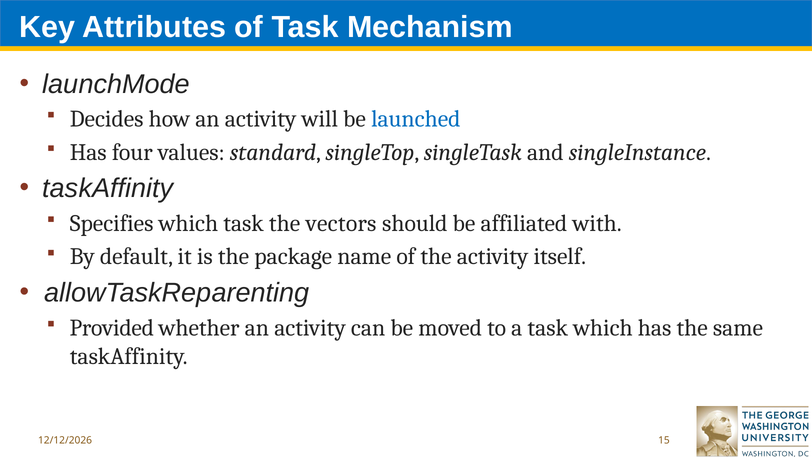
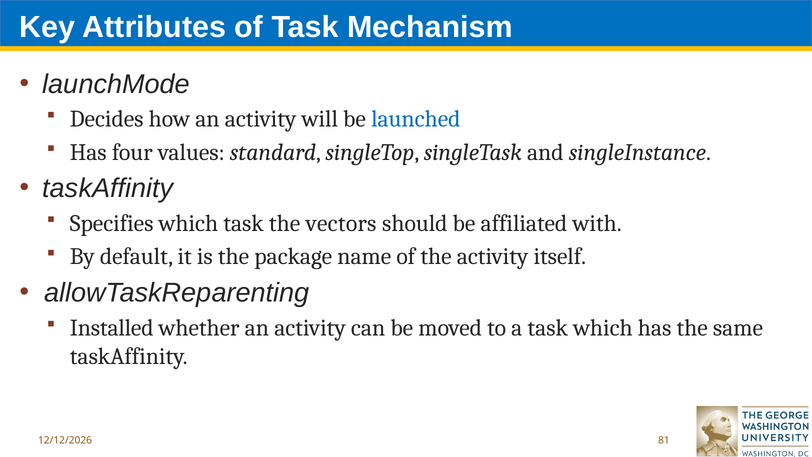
Provided: Provided -> Installed (112, 328)
15: 15 -> 81 (664, 440)
